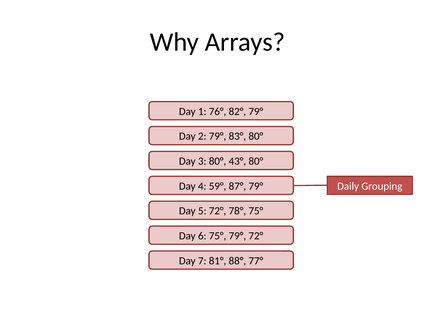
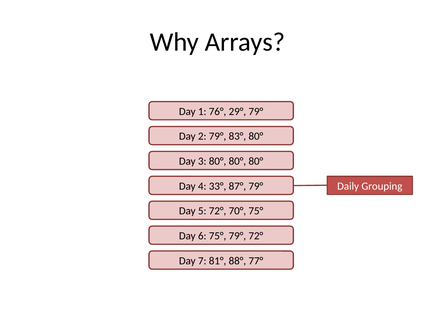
82°: 82° -> 29° (237, 111)
3 80° 43°: 43° -> 80° (237, 161)
59°: 59° -> 33° (218, 186)
78°: 78° -> 70° (237, 211)
